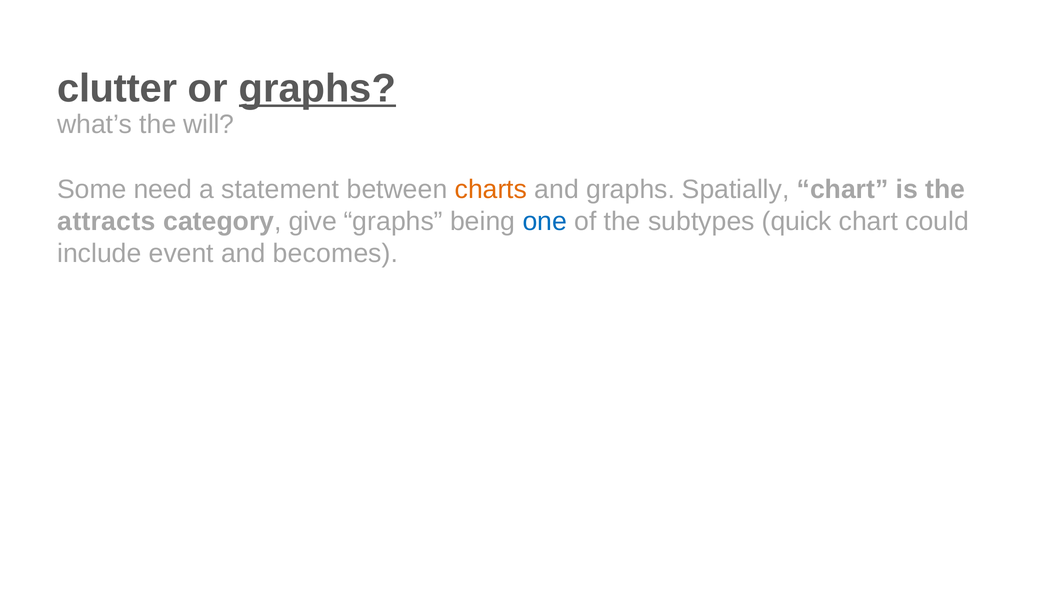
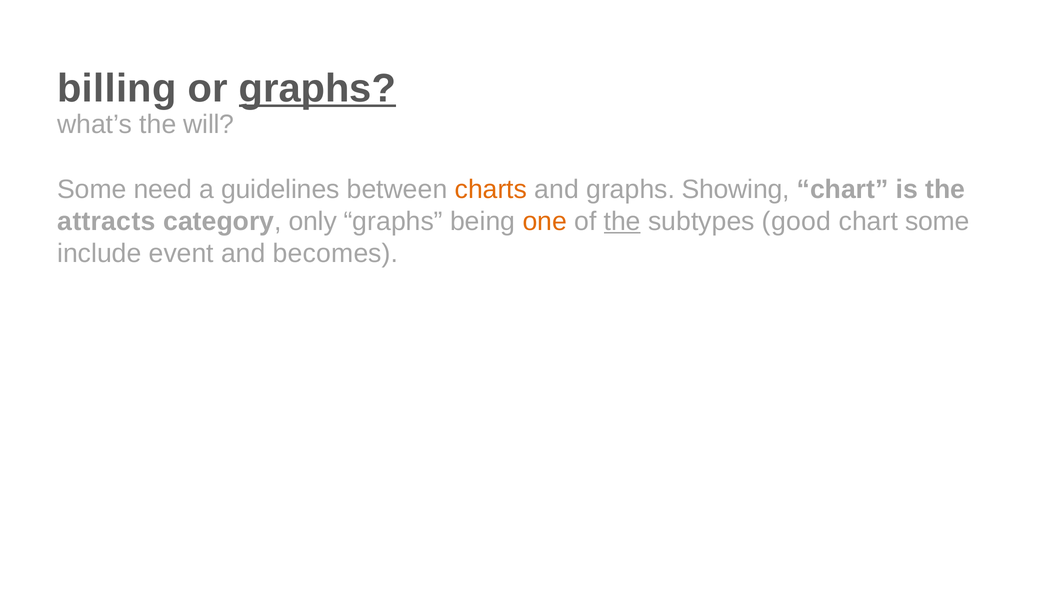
clutter: clutter -> billing (117, 88)
statement: statement -> guidelines (280, 189)
Spatially: Spatially -> Showing (736, 189)
give: give -> only (313, 221)
one colour: blue -> orange (545, 221)
the underline: none -> present (622, 221)
quick: quick -> good (797, 221)
chart could: could -> some (937, 221)
